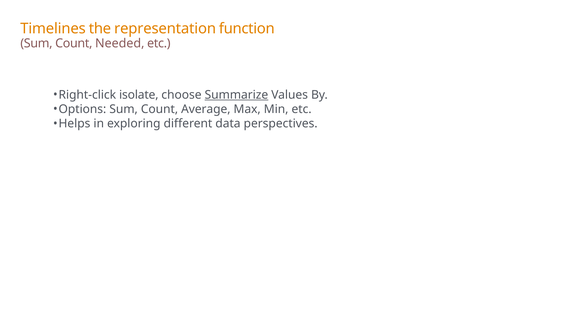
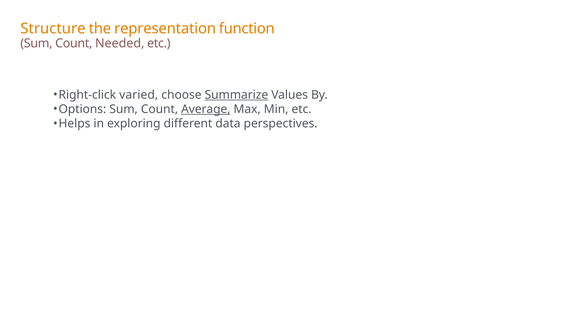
Timelines: Timelines -> Structure (53, 29)
isolate: isolate -> varied (139, 95)
Average underline: none -> present (206, 109)
